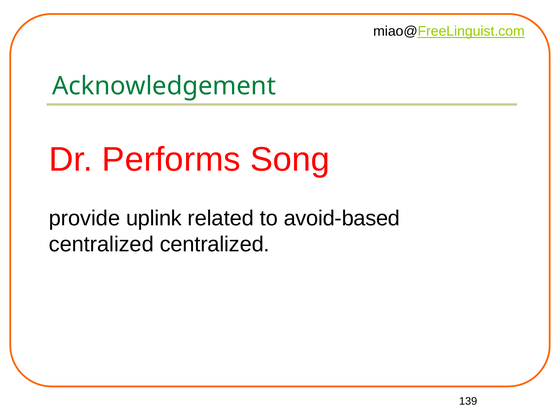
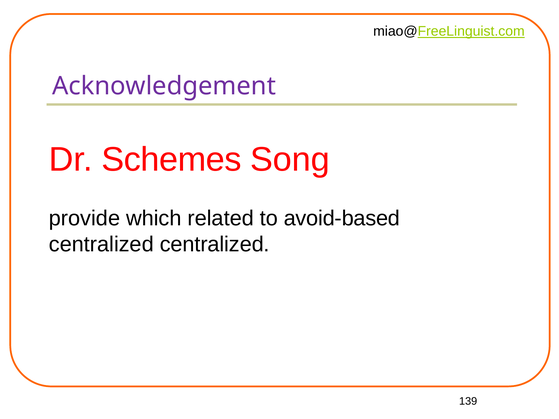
Acknowledgement colour: green -> purple (164, 86)
Performs: Performs -> Schemes (171, 160)
uplink: uplink -> which (154, 218)
